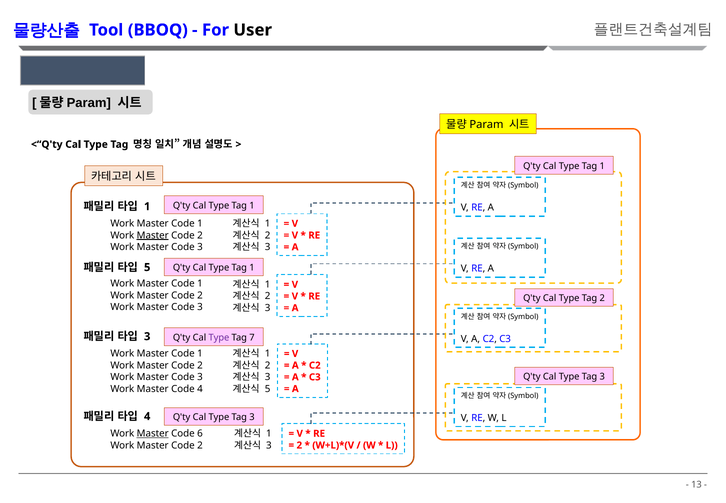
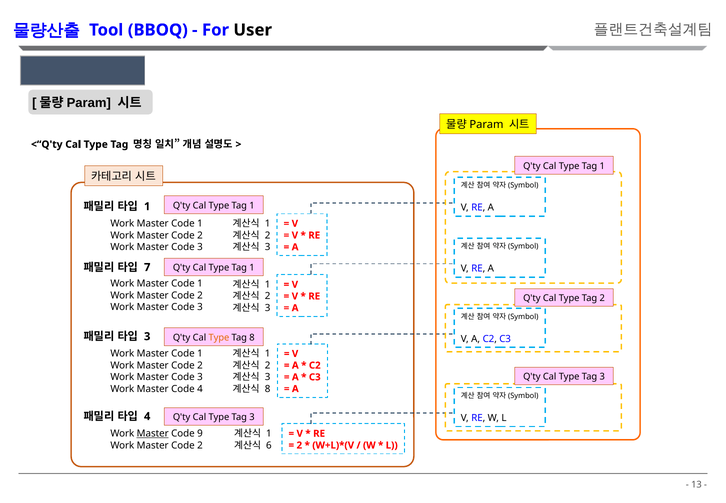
Master underline: present -> none (153, 235)
5: 5 -> 7 (147, 267)
Type colour: purple -> orange (219, 337)
Tag 7: 7 -> 8 (252, 337)
5: 5 -> 8 (268, 389)
6: 6 -> 9 (200, 433)
3: 3 -> 6 (269, 445)
